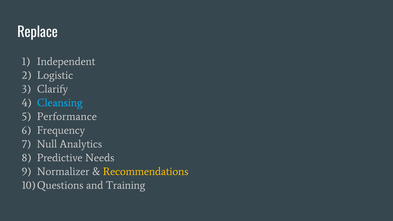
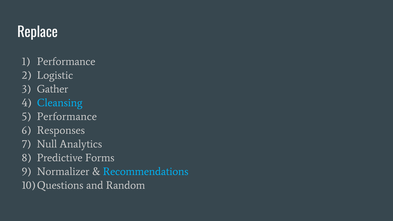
Independent: Independent -> Performance (66, 61)
Clarify: Clarify -> Gather (53, 89)
Frequency: Frequency -> Responses (61, 130)
Needs: Needs -> Forms (100, 158)
Recommendations colour: yellow -> light blue (146, 171)
Training: Training -> Random (126, 185)
